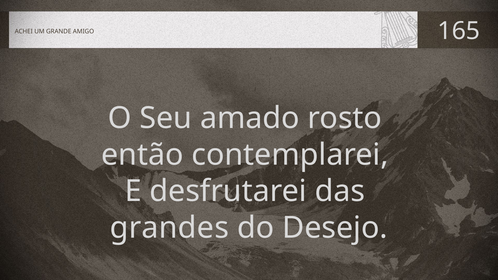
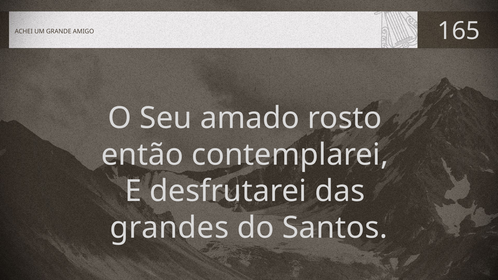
Desejo: Desejo -> Santos (335, 228)
